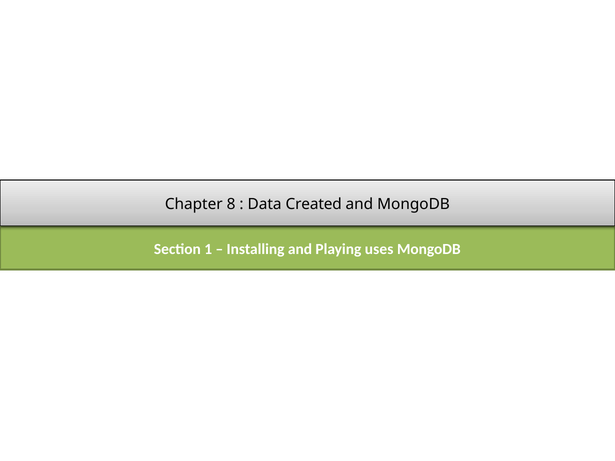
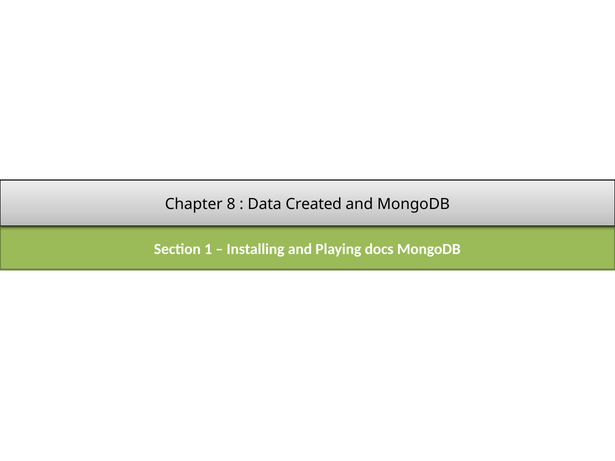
uses: uses -> docs (379, 249)
